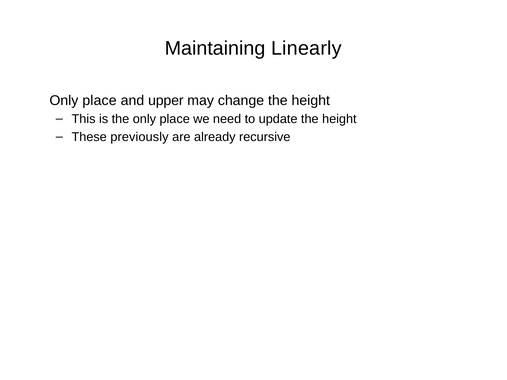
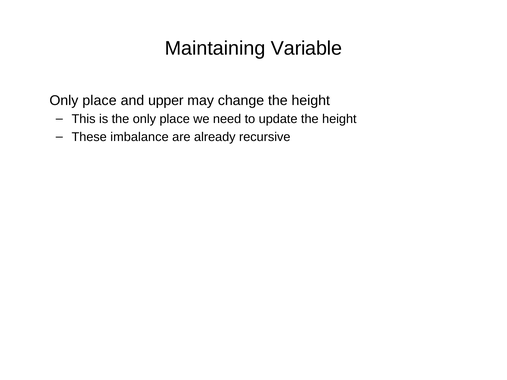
Linearly: Linearly -> Variable (307, 48)
previously: previously -> imbalance (139, 137)
